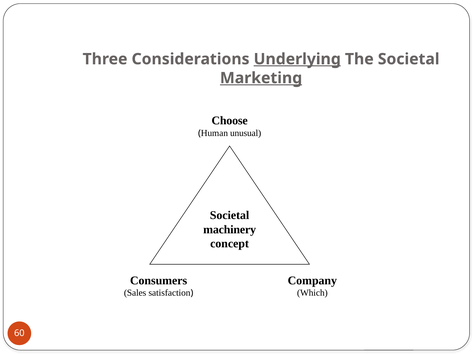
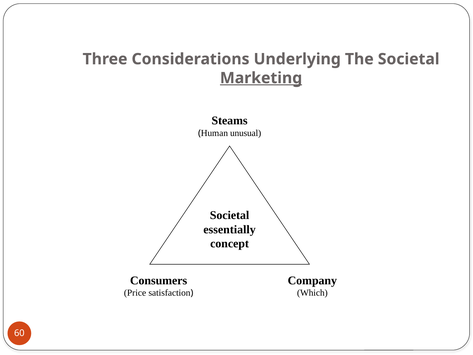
Underlying underline: present -> none (297, 59)
Choose: Choose -> Steams (230, 121)
machinery: machinery -> essentially (230, 229)
Sales: Sales -> Price (135, 293)
